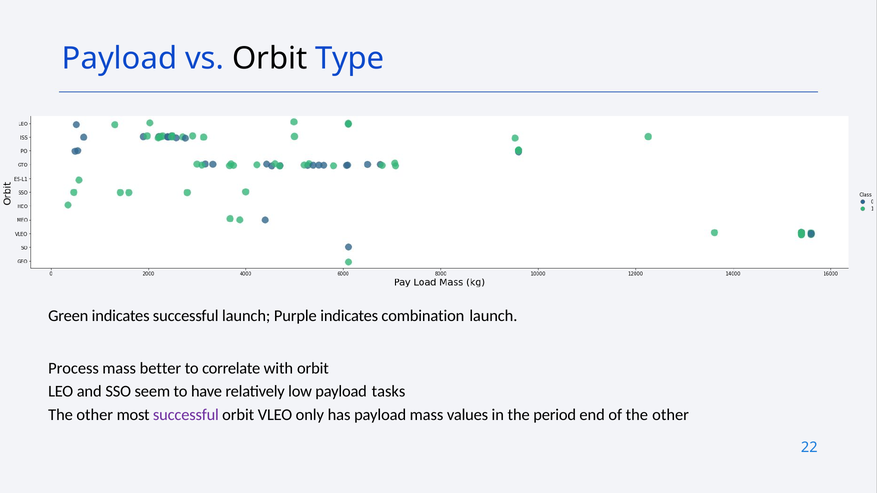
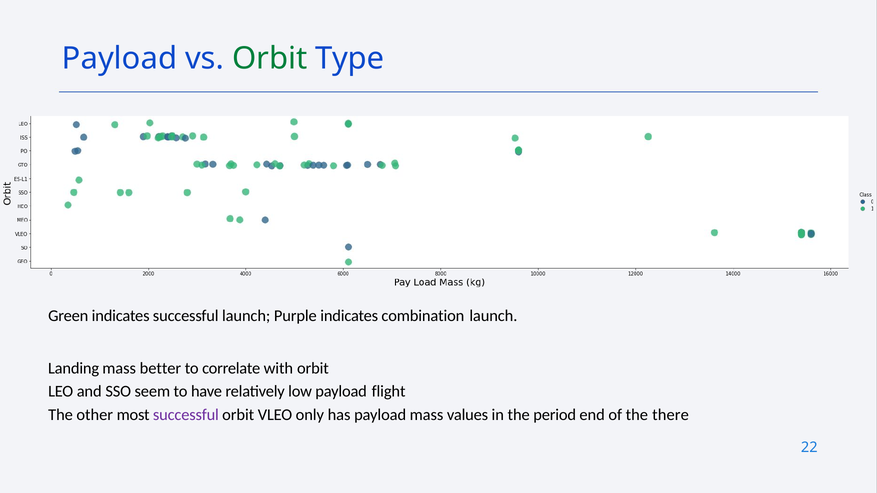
Orbit colour: black -> green (270, 59)
Process: Process -> Landing (74, 368)
tasks: tasks -> flight (389, 392)
of the other: other -> there (671, 415)
